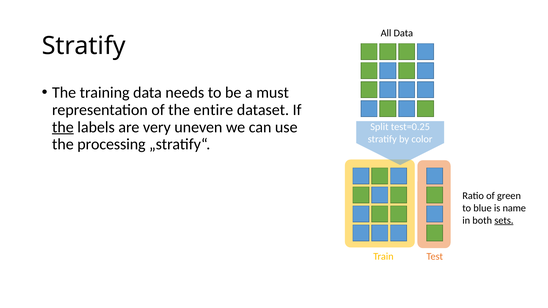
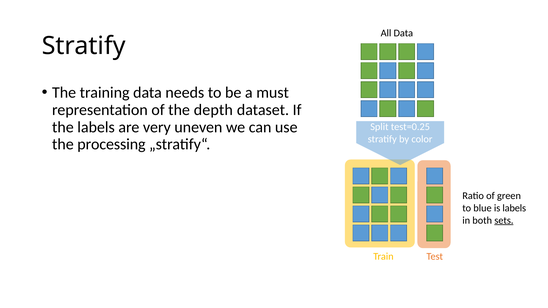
entire: entire -> depth (213, 110)
the underline: present -> none (63, 127)
is name: name -> labels (514, 208)
